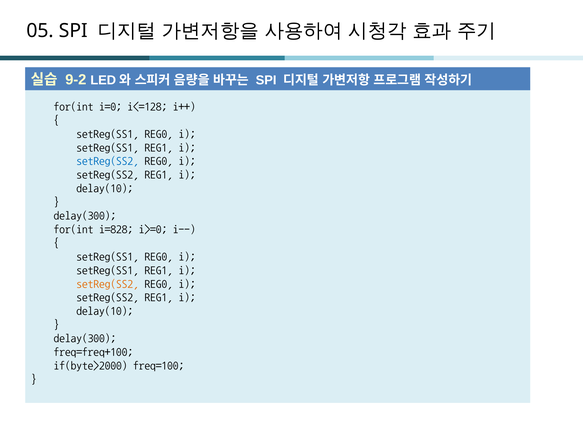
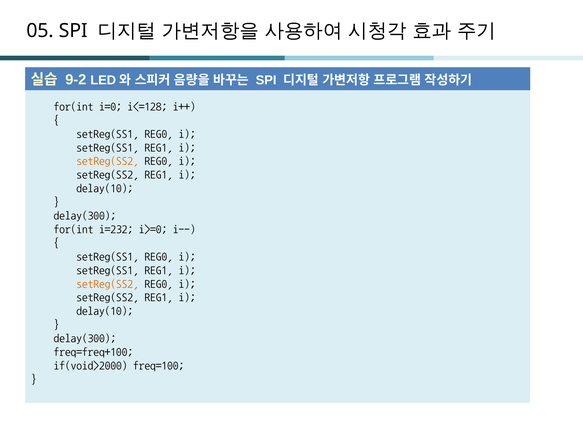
setReg(SS2 colour: blue -> orange (108, 161)
i=828: i=828 -> i=232 (116, 229)
if(byte>2000: if(byte>2000 -> if(void>2000 (91, 365)
